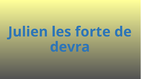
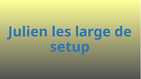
forte: forte -> large (93, 32)
devra: devra -> setup (70, 47)
